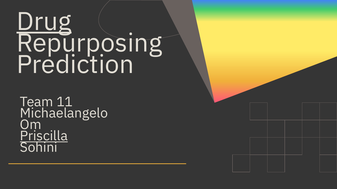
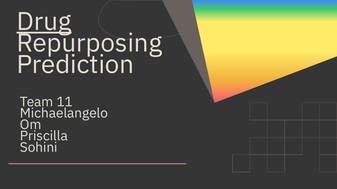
Priscilla underline: present -> none (44, 136)
